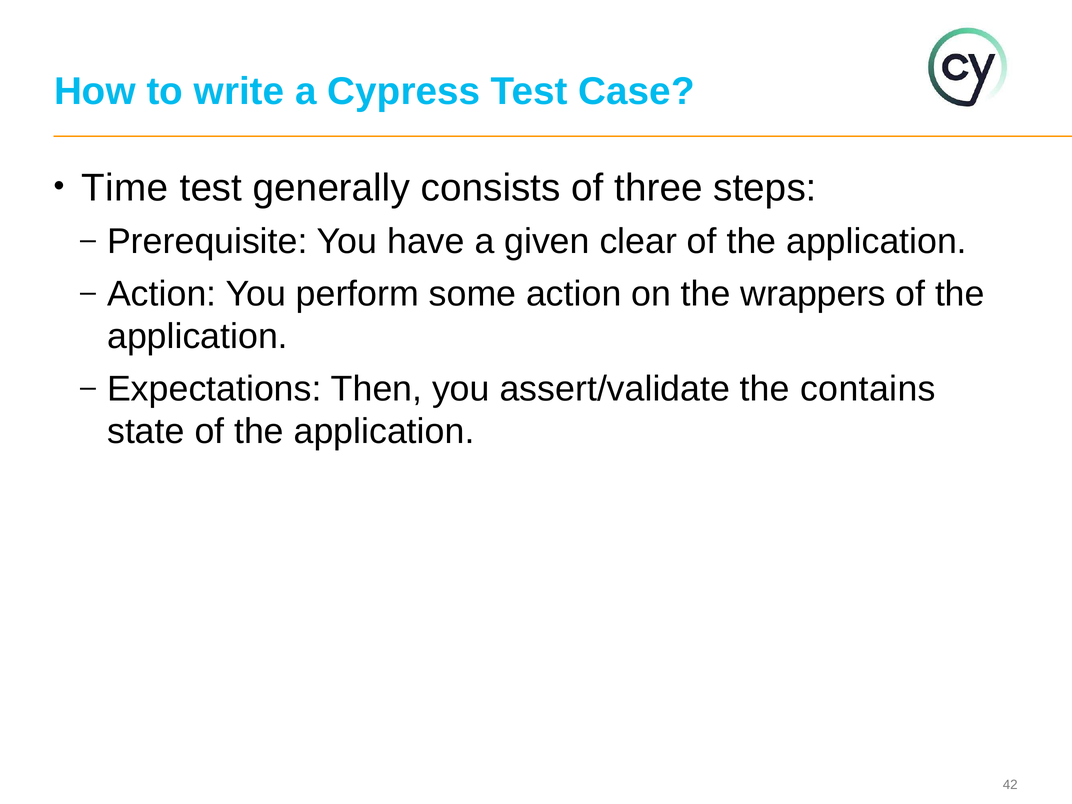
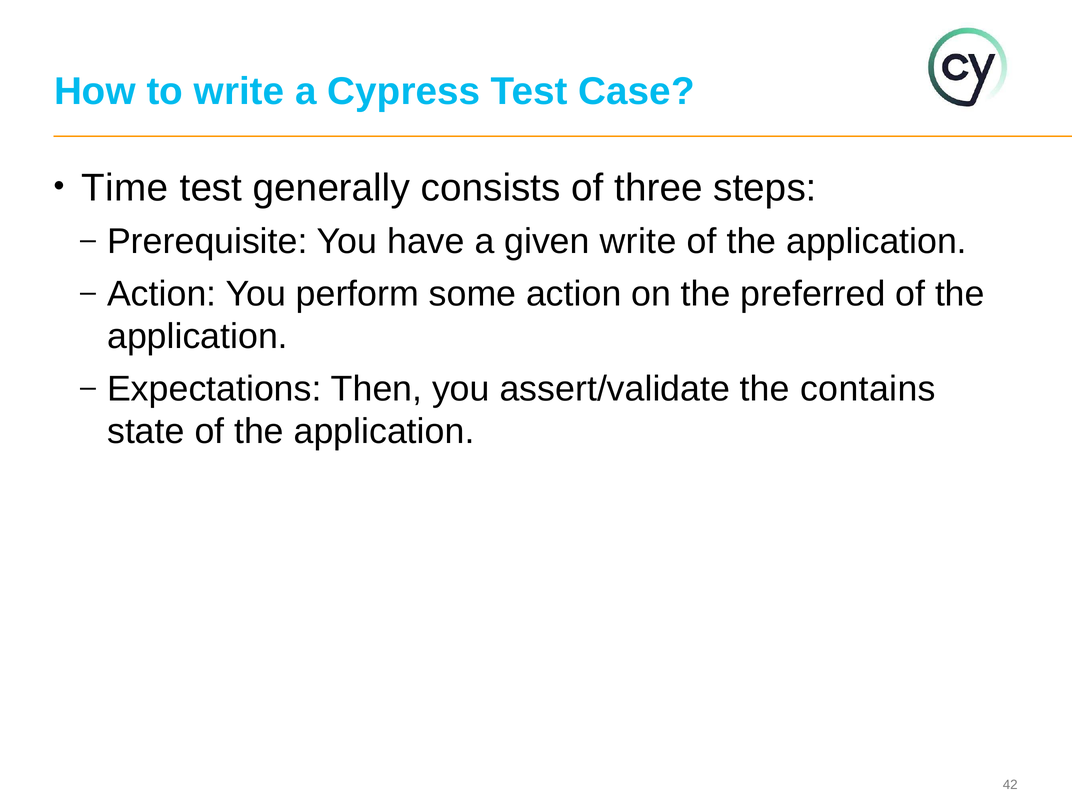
given clear: clear -> write (638, 242)
wrappers: wrappers -> preferred (813, 294)
